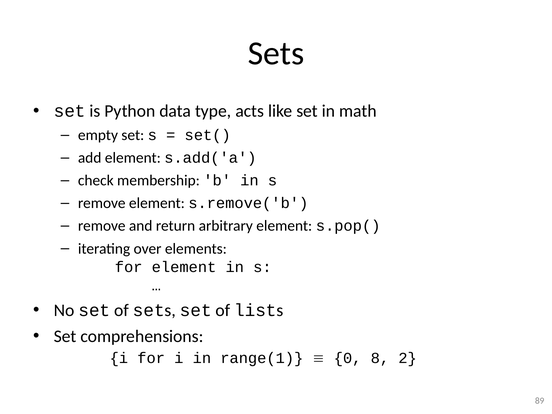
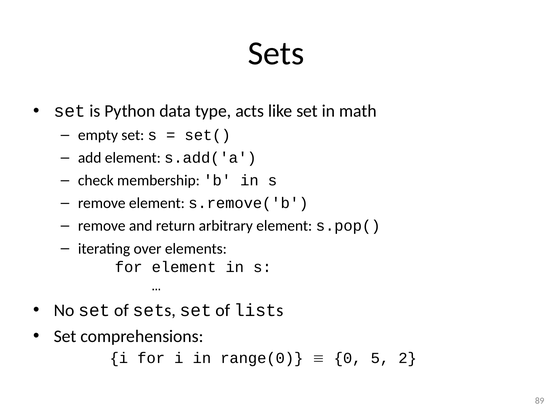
range(1: range(1 -> range(0 (262, 358)
8: 8 -> 5 (380, 358)
